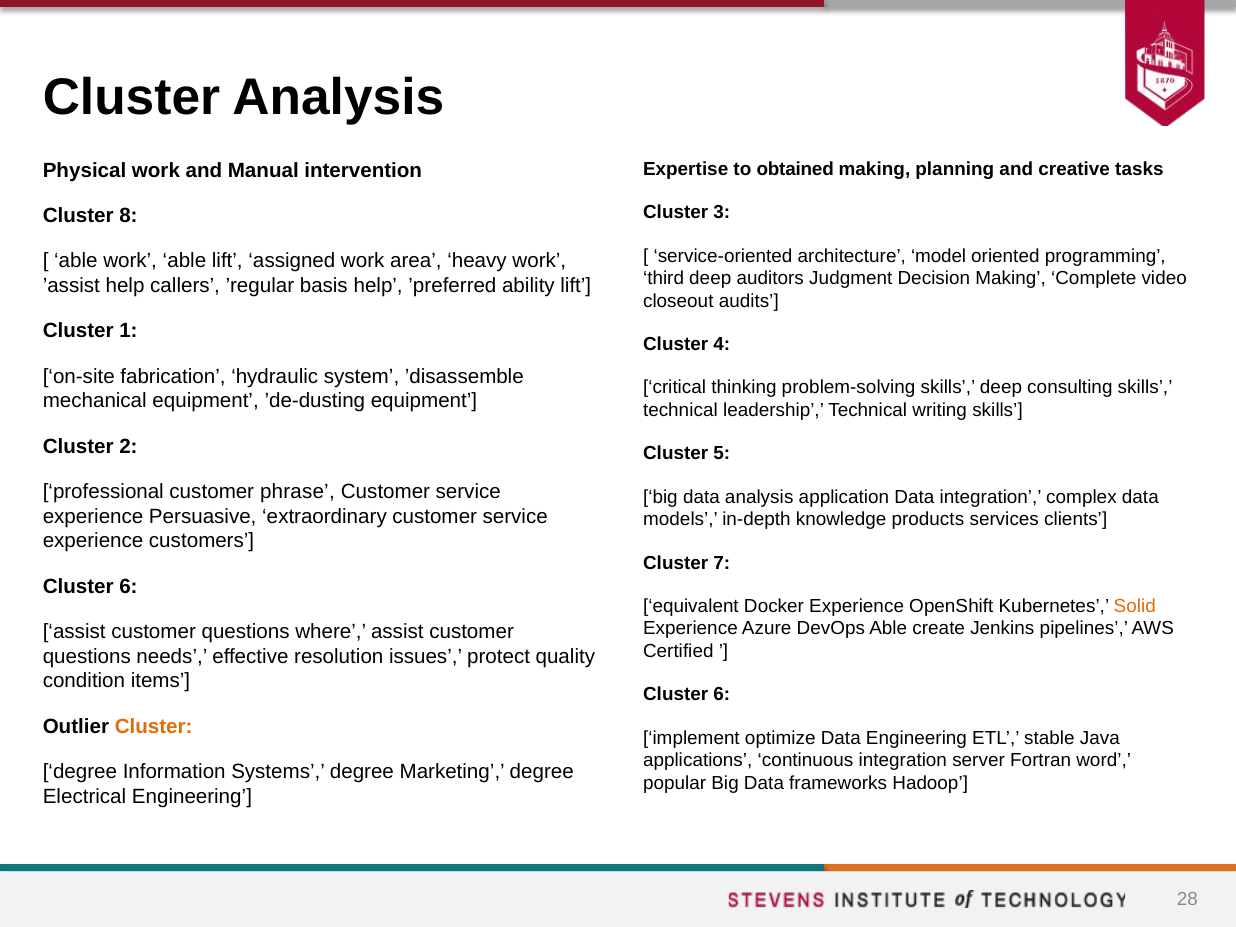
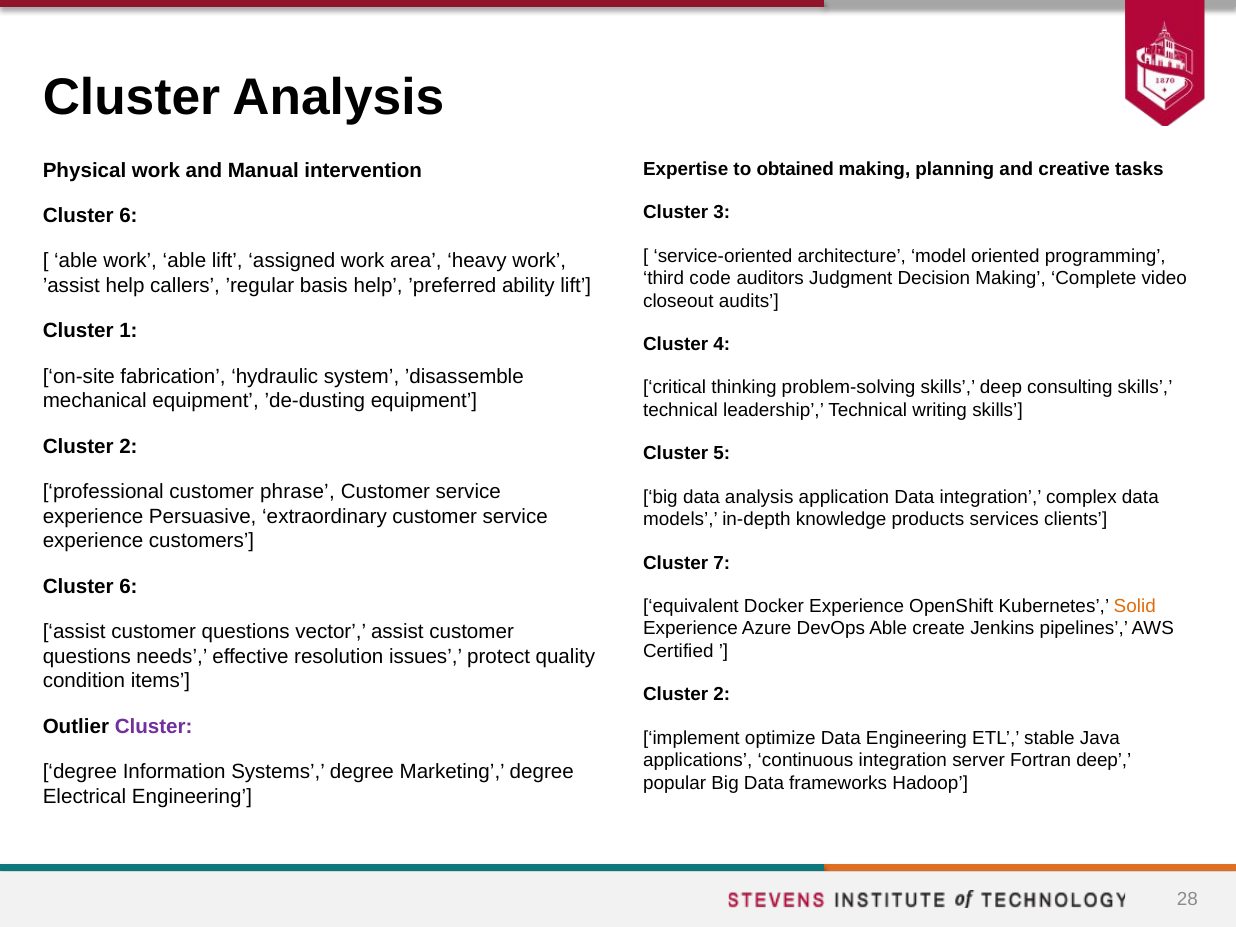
8: 8 -> 6 (128, 216)
third deep: deep -> code (710, 278)
where: where -> vector (331, 632)
6: 6 -> 2 (722, 695)
Cluster colour: orange -> purple (154, 726)
Fortran word: word -> deep (1104, 761)
